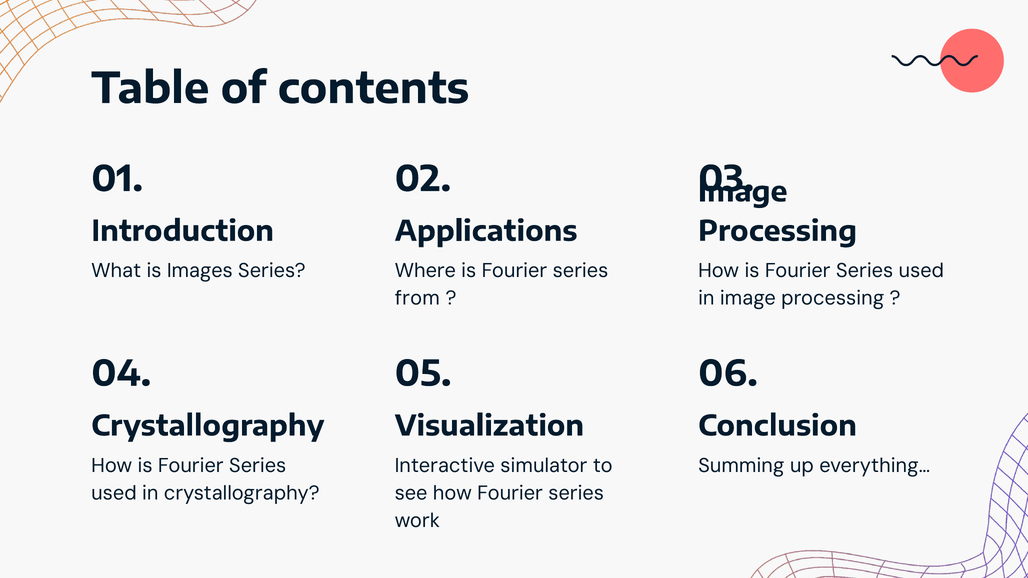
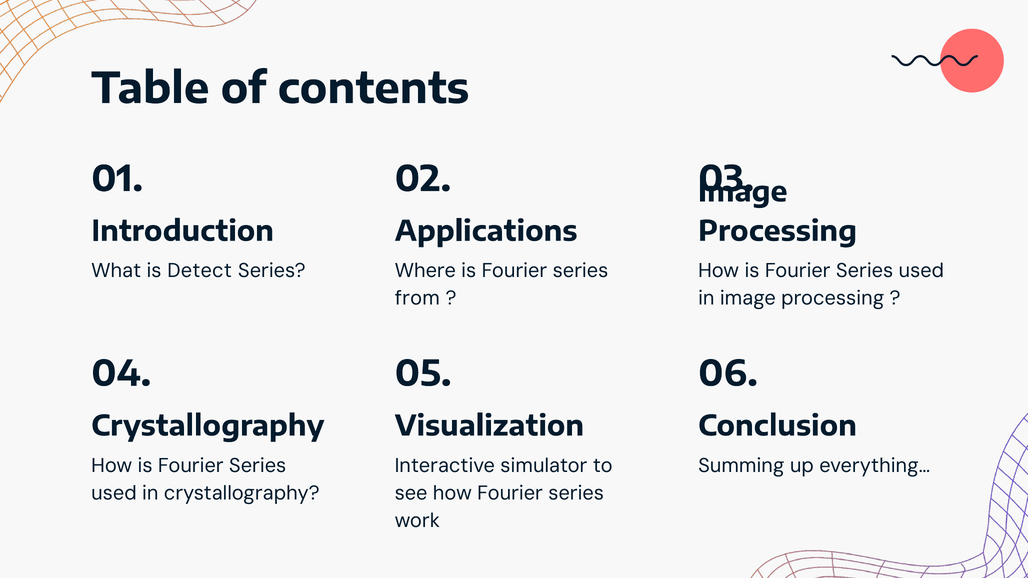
Images: Images -> Detect (200, 271)
